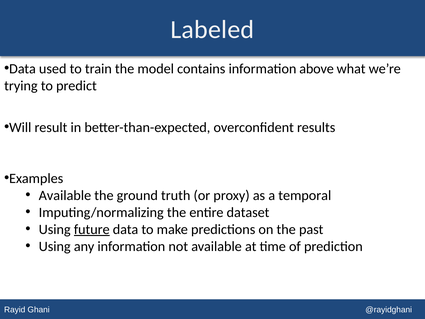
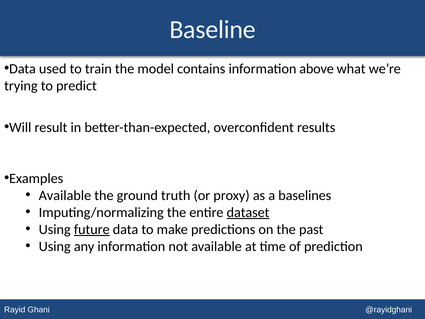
Labeled: Labeled -> Baseline (213, 29)
temporal: temporal -> baselines (305, 195)
dataset underline: none -> present (248, 212)
